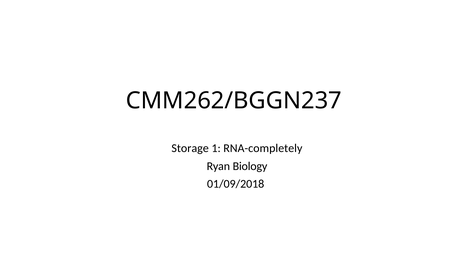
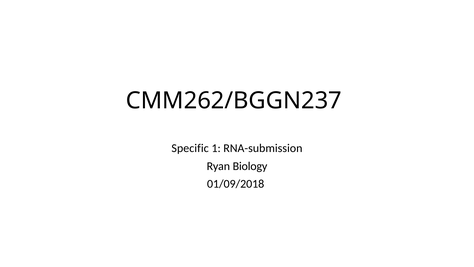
Storage: Storage -> Specific (190, 148)
RNA-completely: RNA-completely -> RNA-submission (263, 148)
